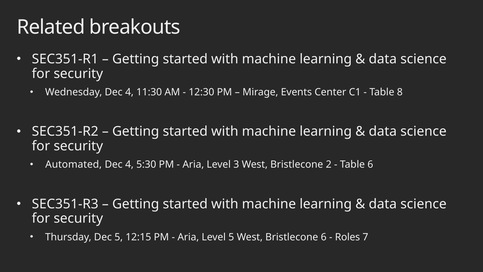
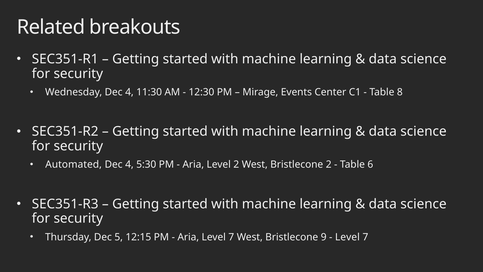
Level 3: 3 -> 2 (236, 164)
Aria Level 5: 5 -> 7 (231, 237)
Bristlecone 6: 6 -> 9 (324, 237)
Roles: Roles -> Level (347, 237)
